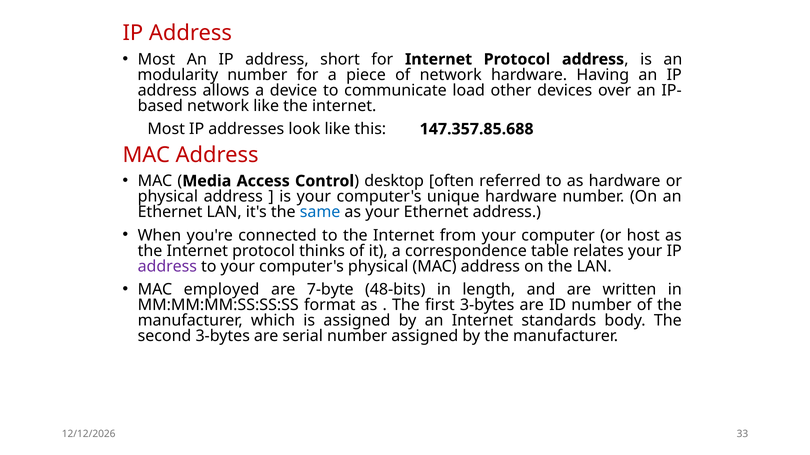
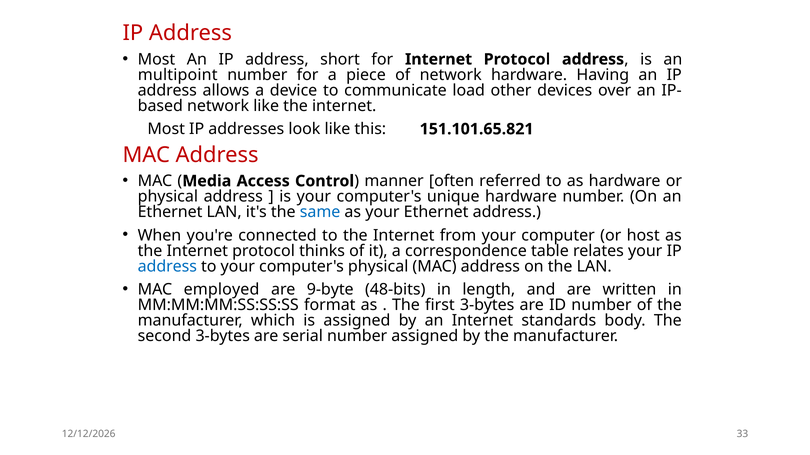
modularity: modularity -> multipoint (178, 75)
147.357.85.688: 147.357.85.688 -> 151.101.65.821 (477, 129)
desktop: desktop -> manner (394, 181)
address colour: purple -> blue (167, 267)
7-byte: 7-byte -> 9-byte (330, 290)
